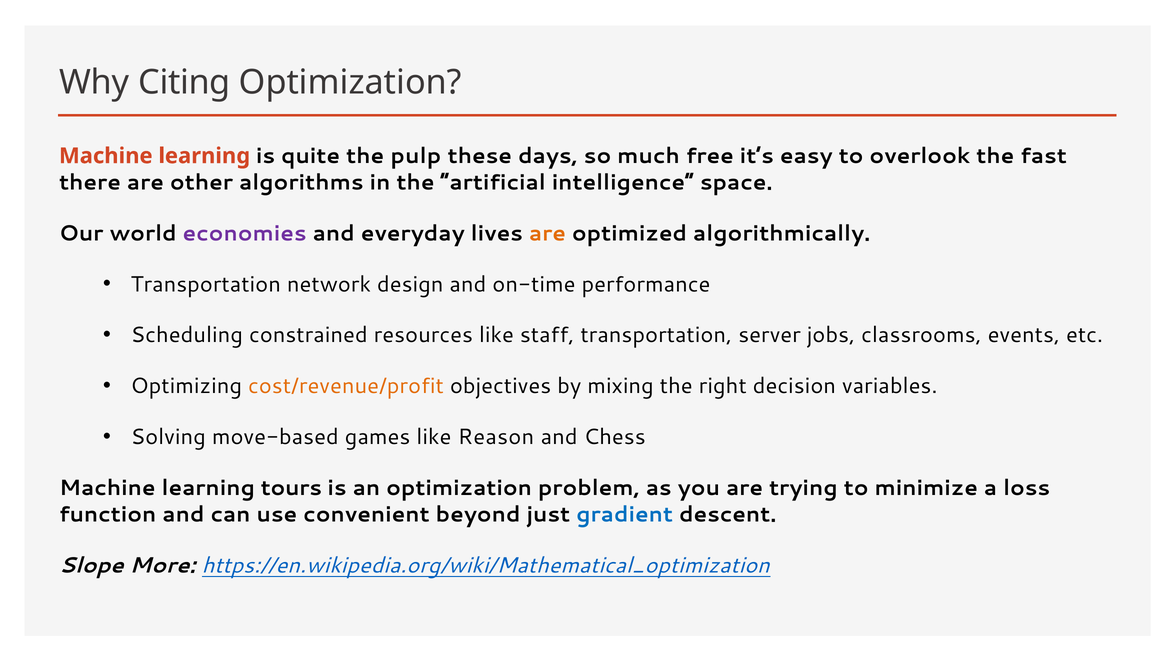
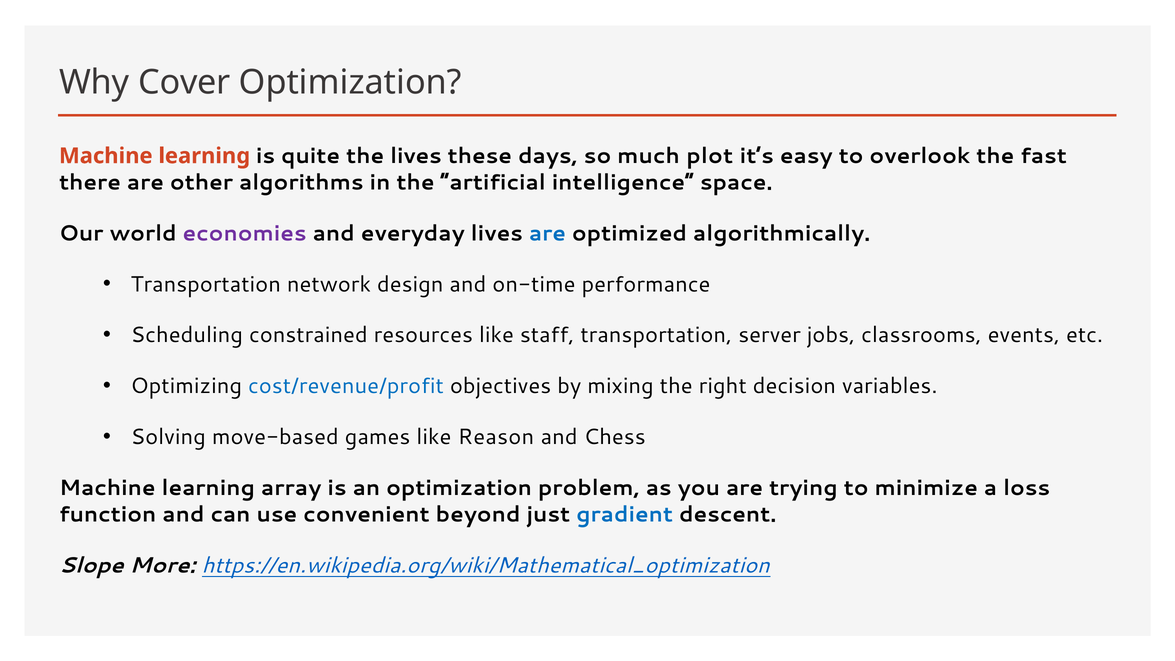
Citing: Citing -> Cover (184, 82)
the pulp: pulp -> lives (416, 156)
free: free -> plot (710, 156)
are colour: orange -> blue (547, 233)
cost/revenue/profit colour: orange -> blue (346, 386)
tours: tours -> array (291, 488)
